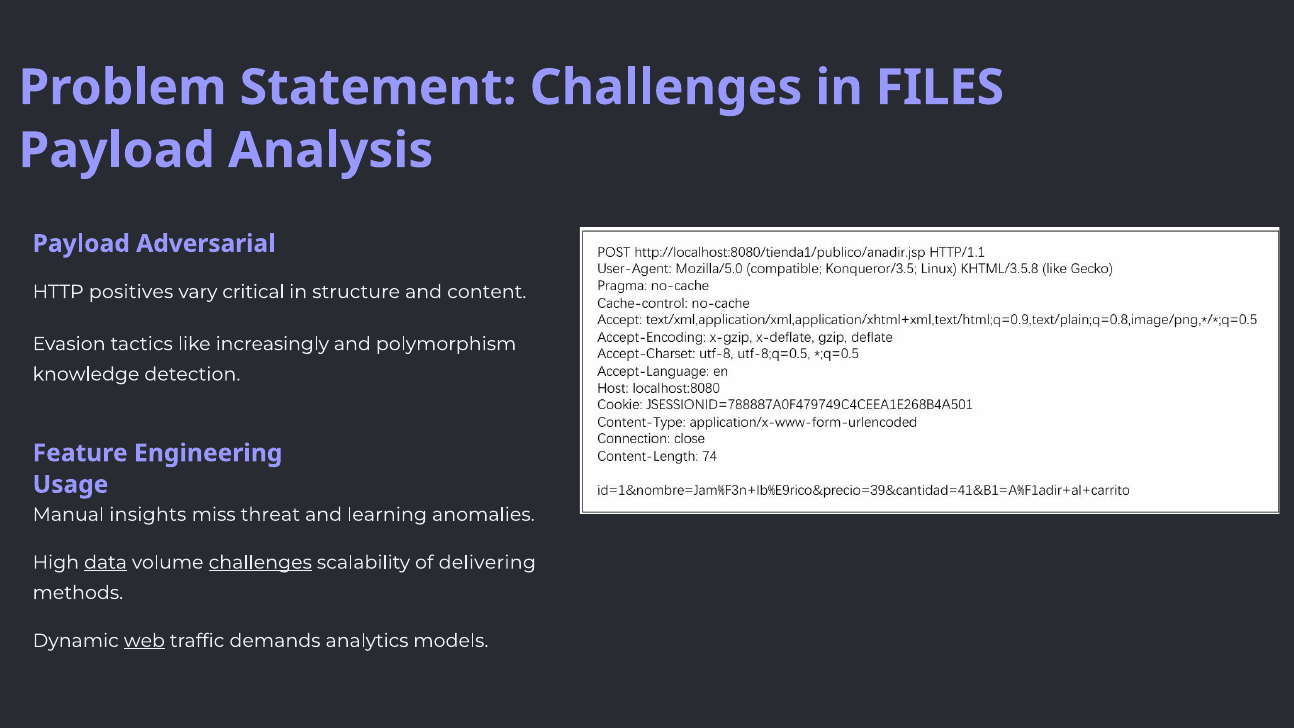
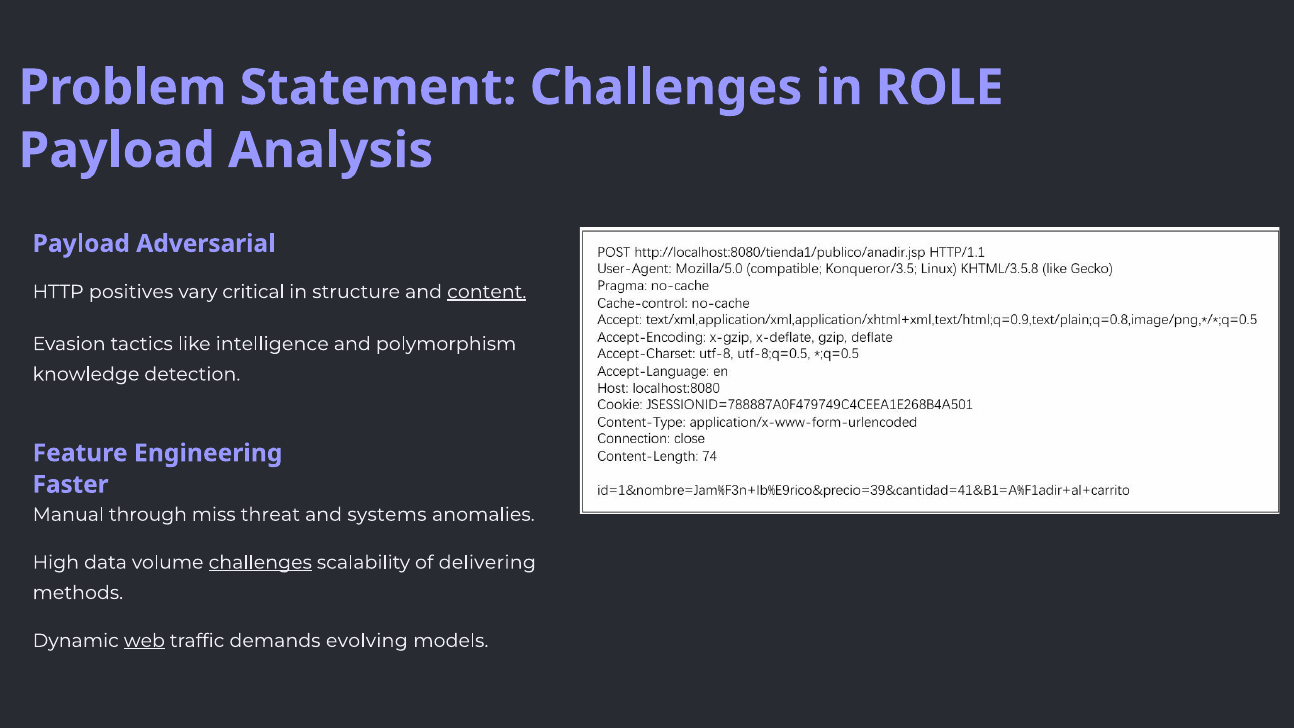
FILES: FILES -> ROLE (940, 88)
content underline: none -> present (487, 292)
increasingly: increasingly -> intelligence (272, 344)
Usage: Usage -> Faster (71, 485)
insights: insights -> through (148, 514)
learning: learning -> systems (387, 514)
data underline: present -> none (106, 562)
analytics: analytics -> evolving (367, 641)
